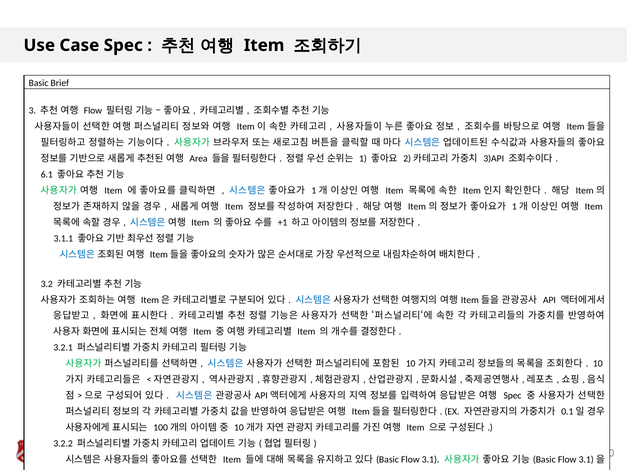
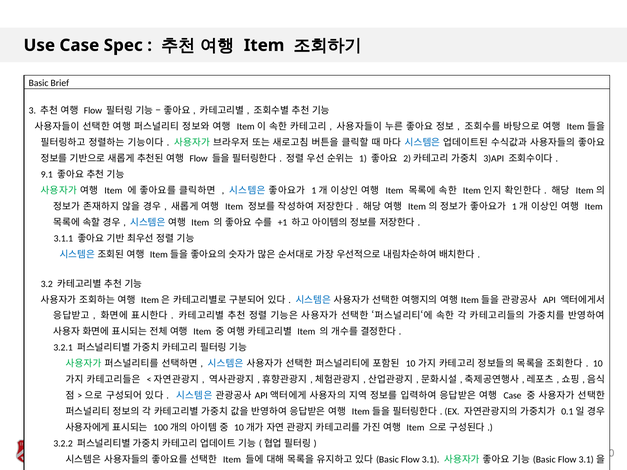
Area: Area -> Flow (199, 159)
6.1: 6.1 -> 9.1 (47, 175)
Spec: Spec -> Case (513, 396)
